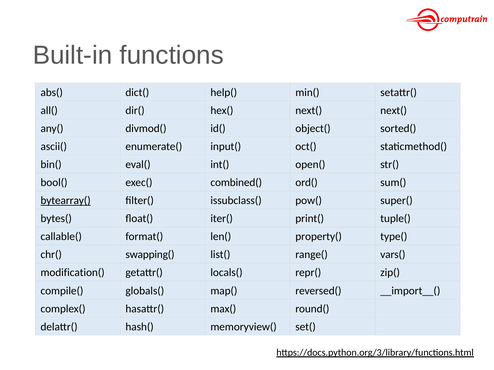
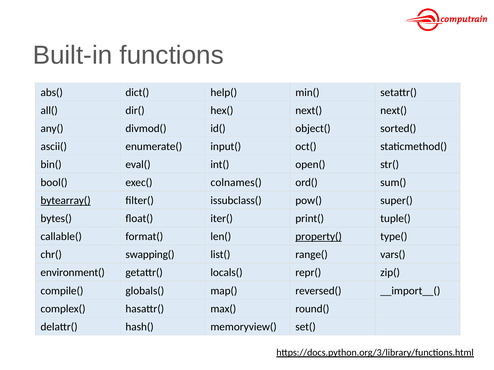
combined(: combined( -> colnames( (236, 183)
property( underline: none -> present (319, 237)
modification(: modification( -> environment( (73, 273)
